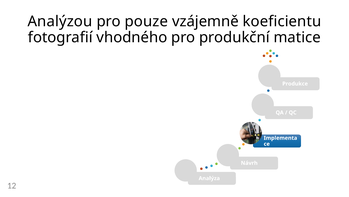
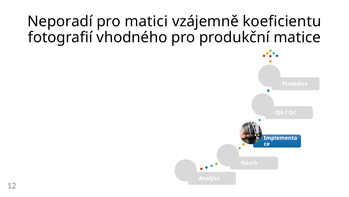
Analýzou: Analýzou -> Neporadí (60, 21)
pouze: pouze -> matici (146, 21)
